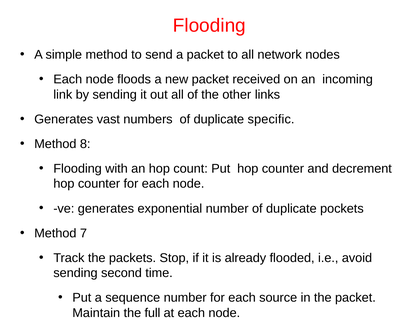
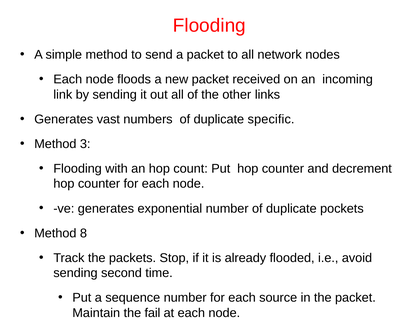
8: 8 -> 3 (85, 144)
7: 7 -> 8 (83, 234)
full: full -> fail (152, 314)
